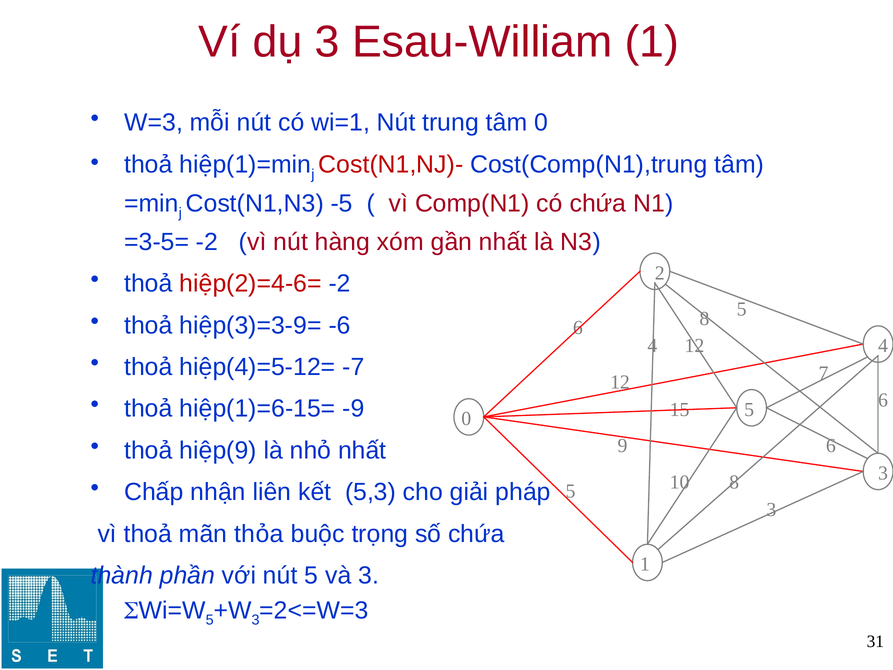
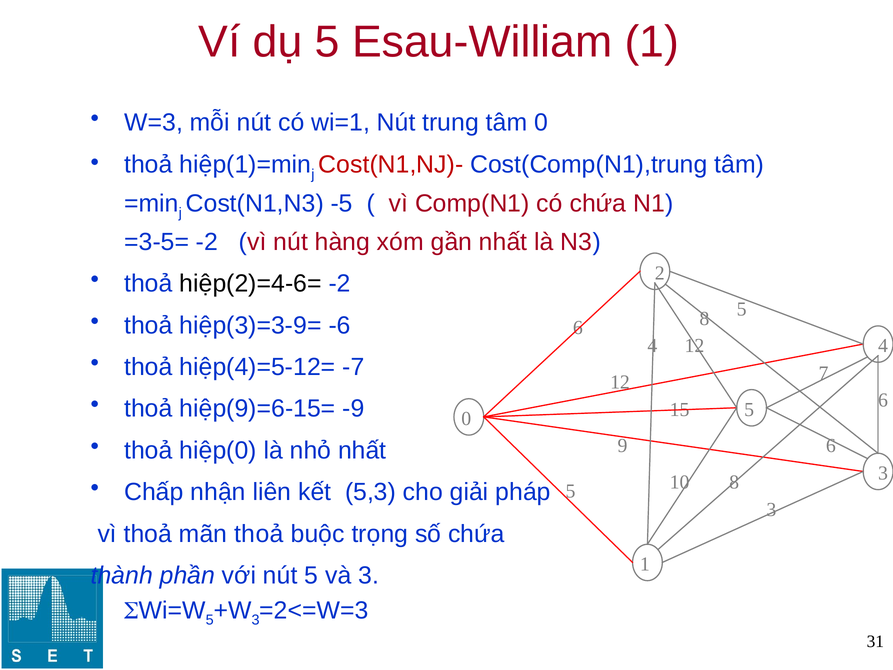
dụ 3: 3 -> 5 (327, 42)
hiệp(2)=4-6= colour: red -> black (251, 284)
hiệp(1)=6-15=: hiệp(1)=6-15= -> hiệp(9)=6-15= (257, 409)
hiệp(9: hiệp(9 -> hiệp(0 (218, 450)
mãn thỏa: thỏa -> thoả (259, 534)
